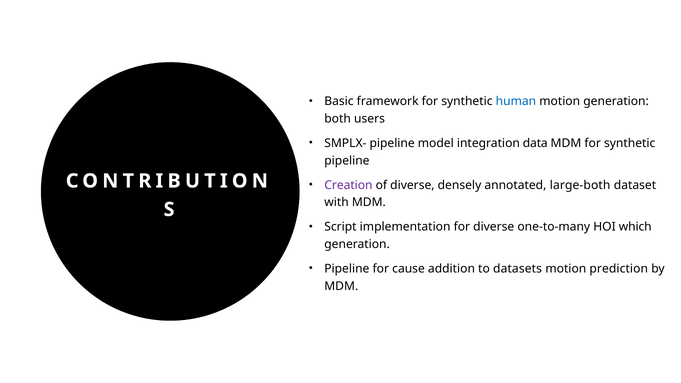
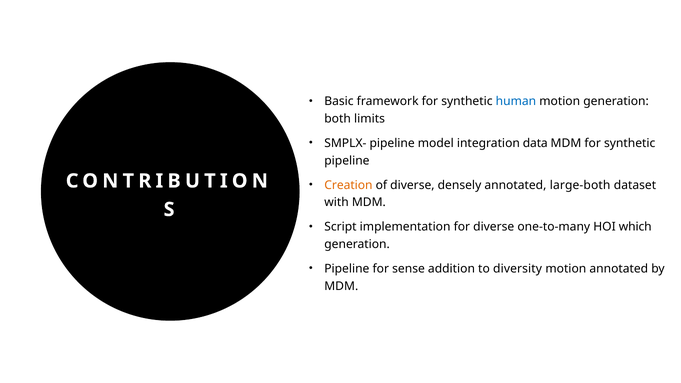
users: users -> limits (369, 119)
Creation colour: purple -> orange (348, 185)
cause: cause -> sense (409, 269)
datasets: datasets -> diversity (518, 269)
motion prediction: prediction -> annotated (619, 269)
